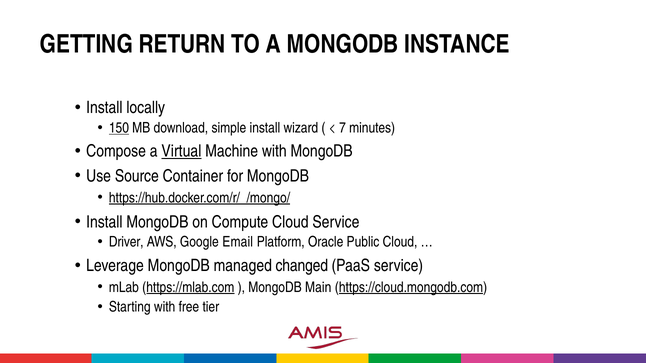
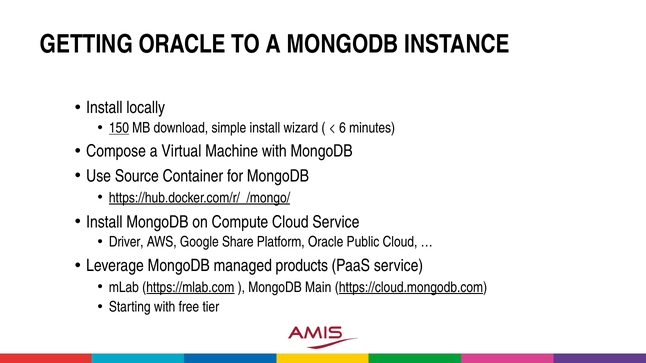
GETTING RETURN: RETURN -> ORACLE (182, 44)
7: 7 -> 6 (343, 128)
Virtual underline: present -> none (181, 151)
Email: Email -> Share (238, 242)
changed: changed -> products (302, 266)
